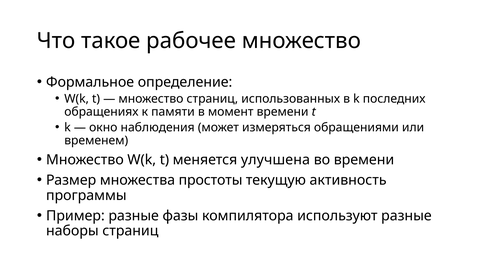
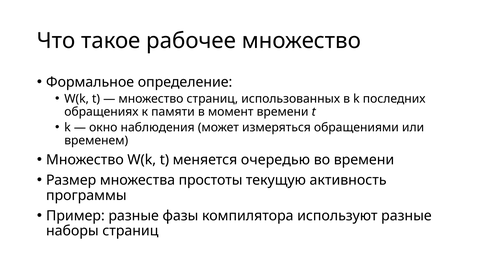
улучшена: улучшена -> очередью (275, 160)
